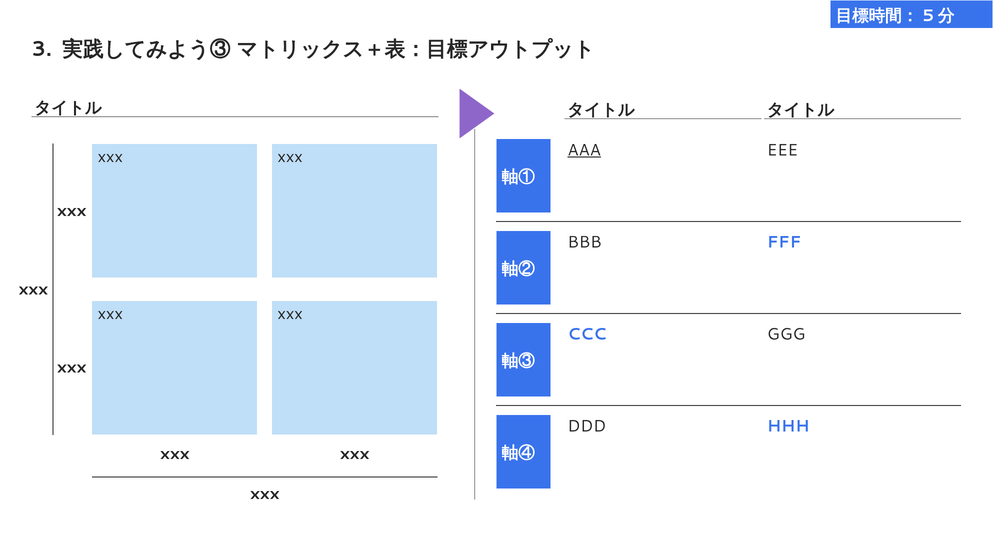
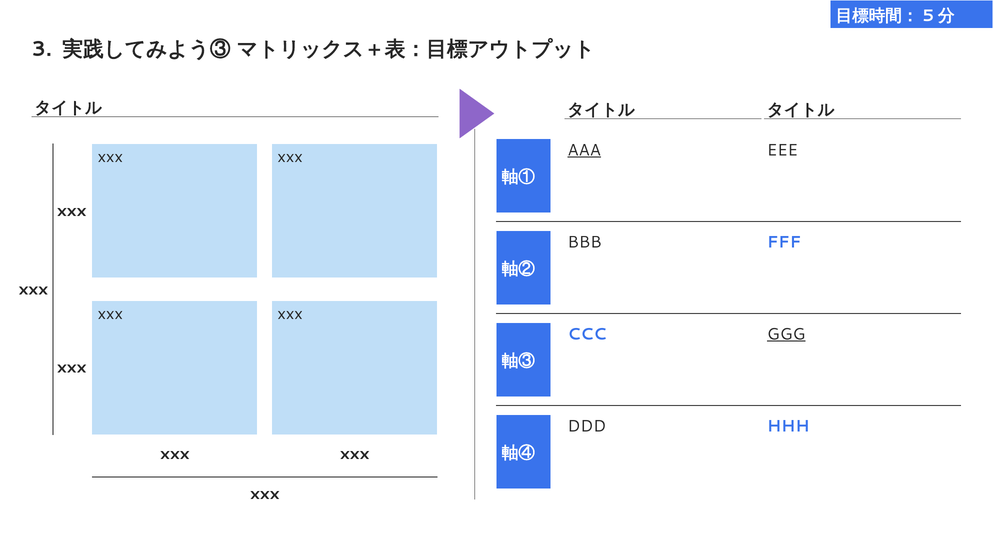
GGG underline: none -> present (786, 334)
